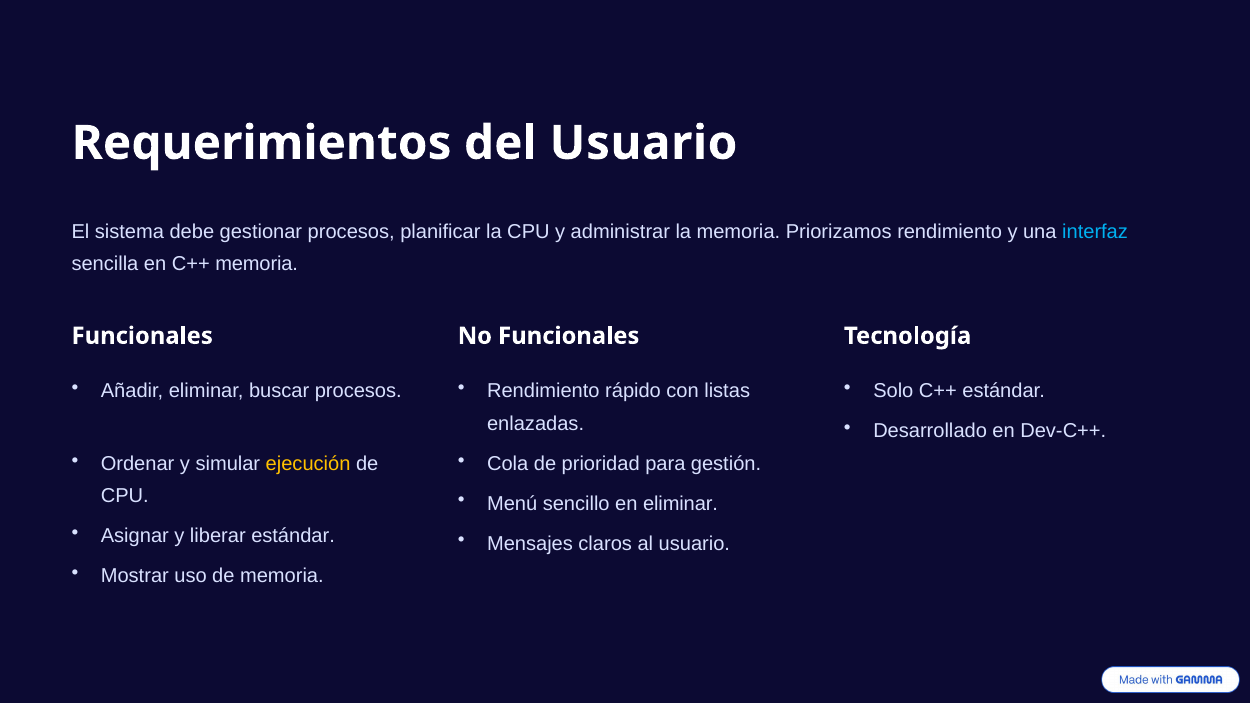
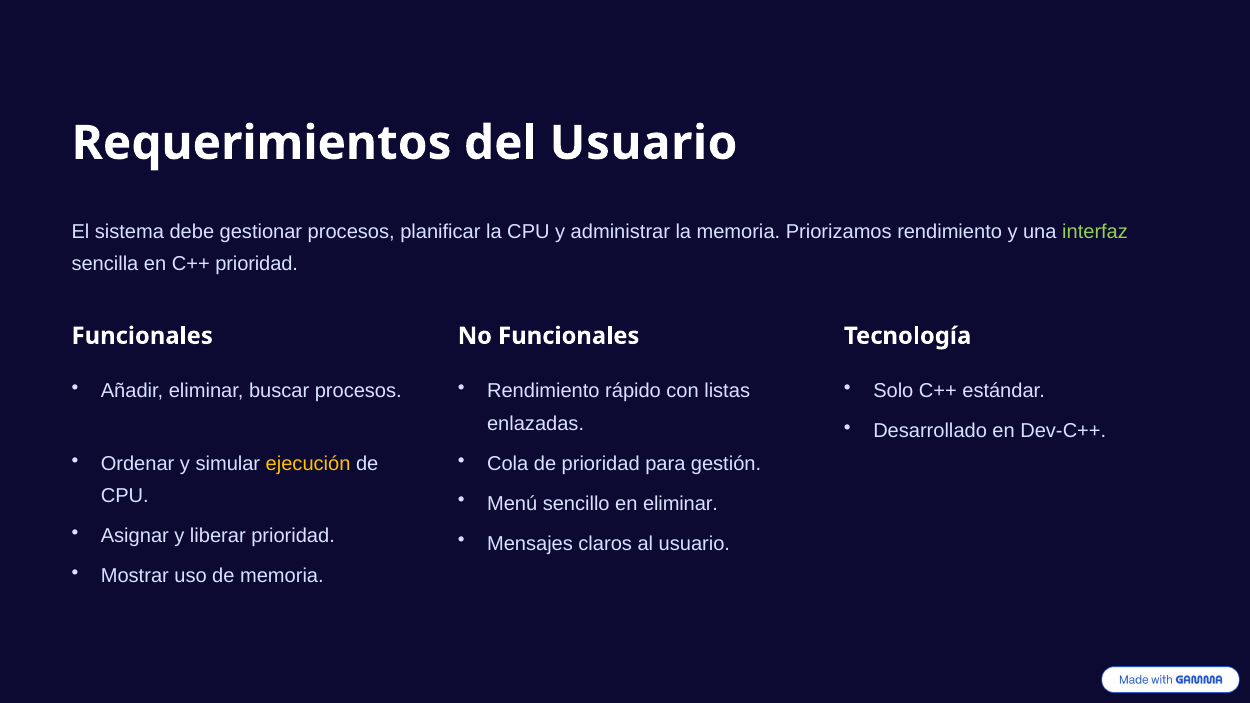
interfaz colour: light blue -> light green (1095, 232)
C++ memoria: memoria -> prioridad (257, 264)
liberar estándar: estándar -> prioridad (293, 536)
